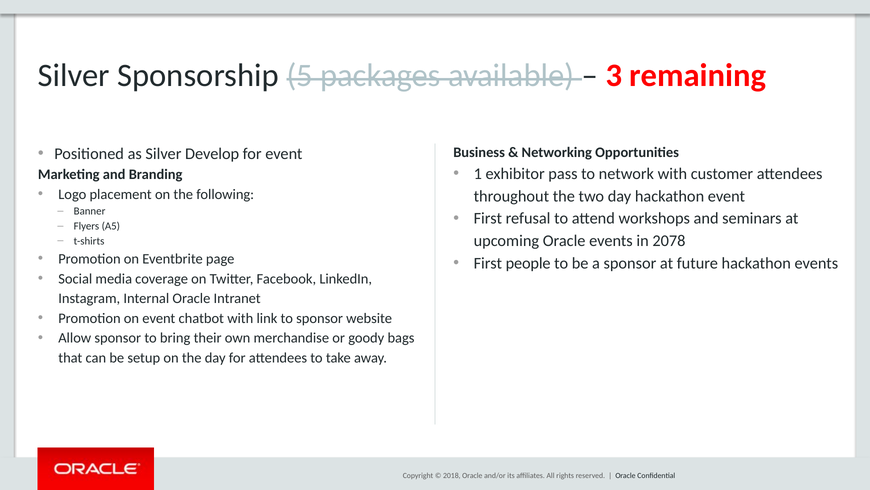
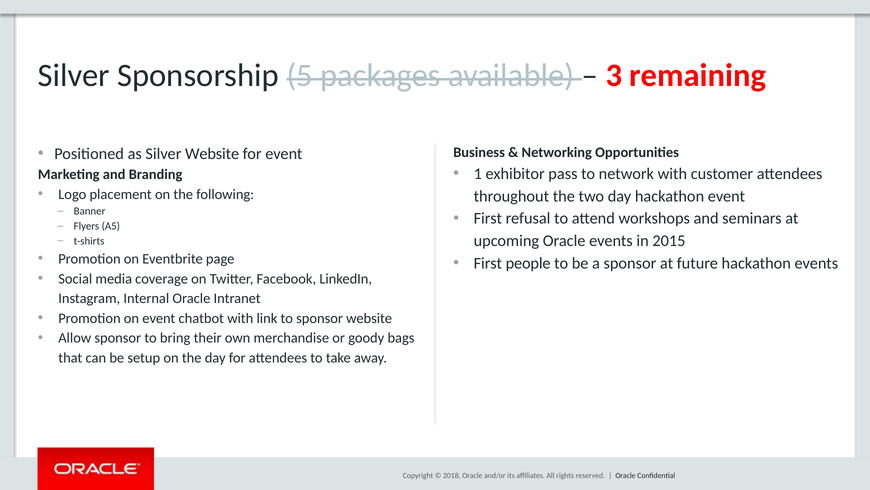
Silver Develop: Develop -> Website (212, 154)
2078: 2078 -> 2015 (669, 241)
